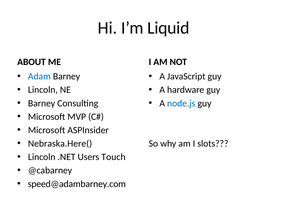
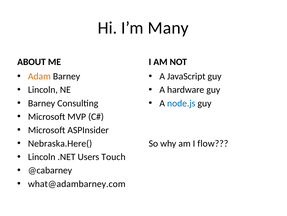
Liquid: Liquid -> Many (168, 28)
Adam colour: blue -> orange (39, 76)
slots: slots -> flow (213, 143)
speed@adambarney.com: speed@adambarney.com -> what@adambarney.com (77, 183)
